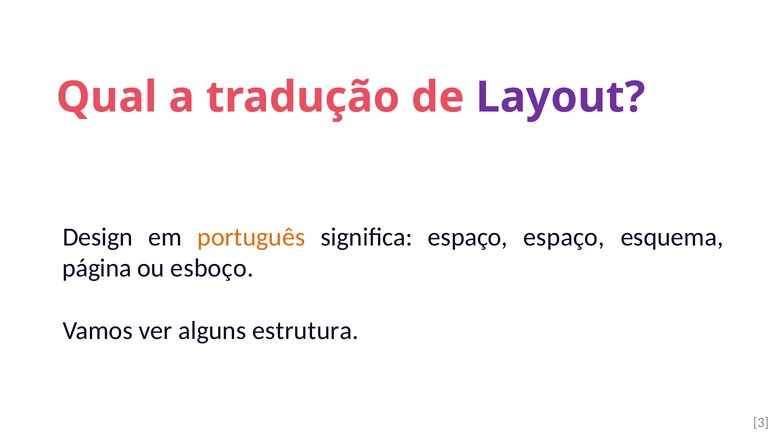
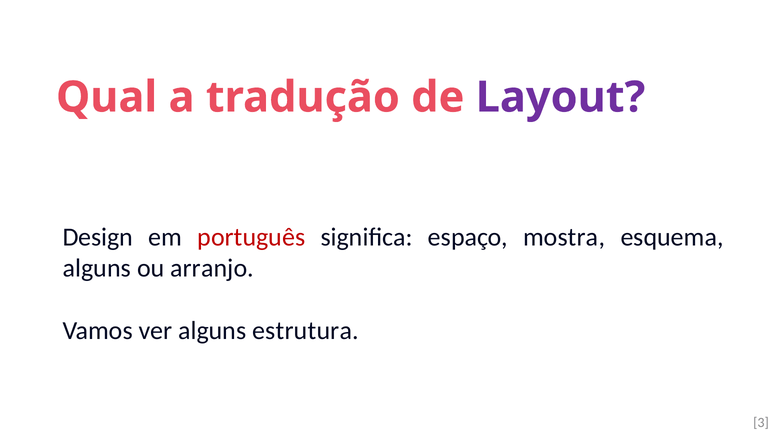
português colour: orange -> red (251, 237)
espaço espaço: espaço -> mostra (564, 237)
página: página -> alguns (97, 268)
esboço: esboço -> arranjo (212, 268)
